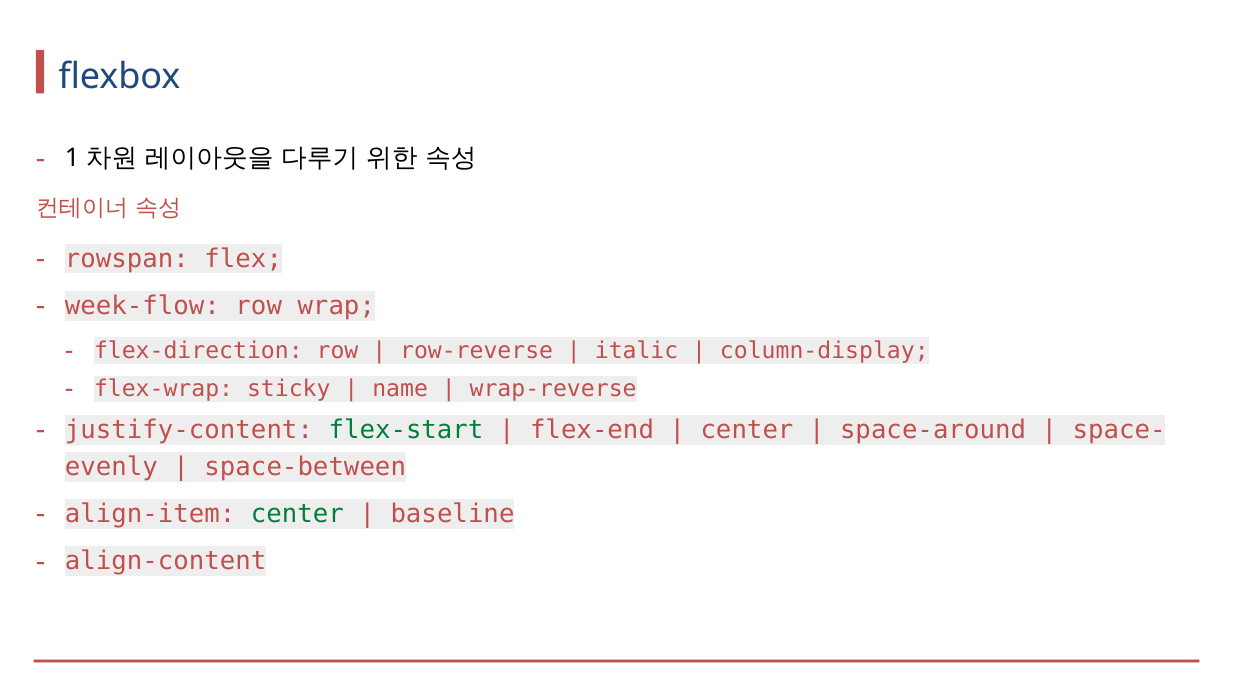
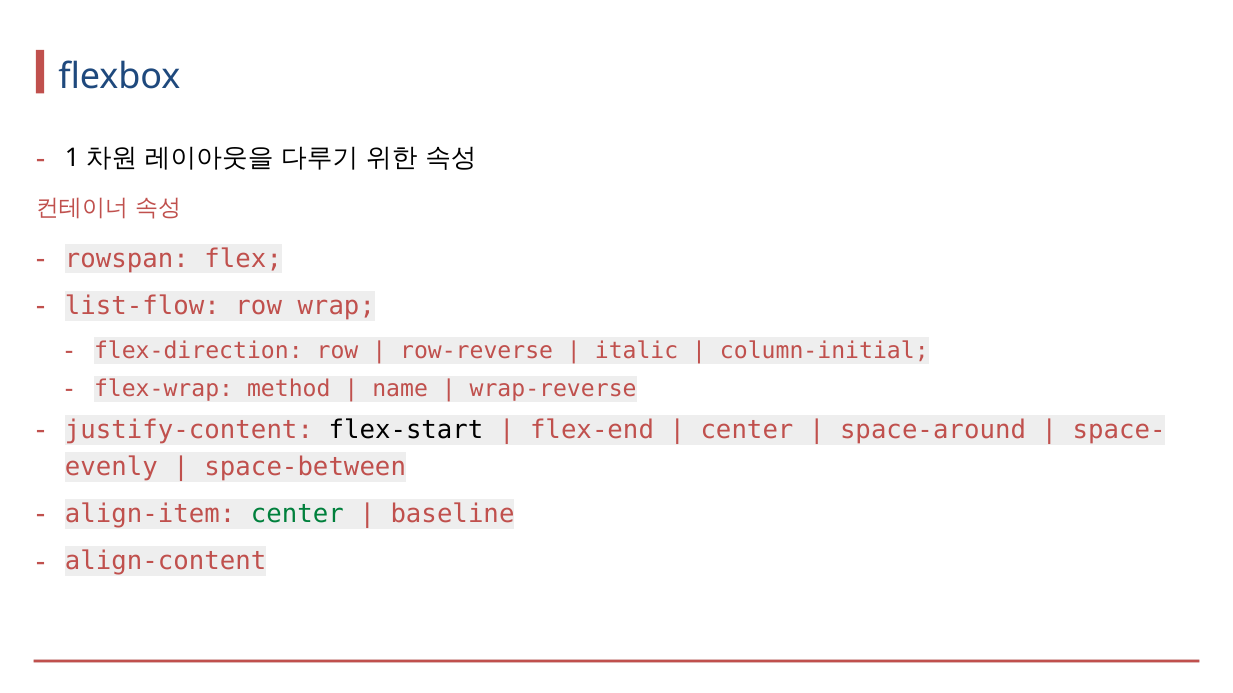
week-flow: week-flow -> list-flow (142, 306)
column-display: column-display -> column-initial (824, 351)
sticky: sticky -> method (289, 390)
flex-start colour: green -> black (406, 430)
